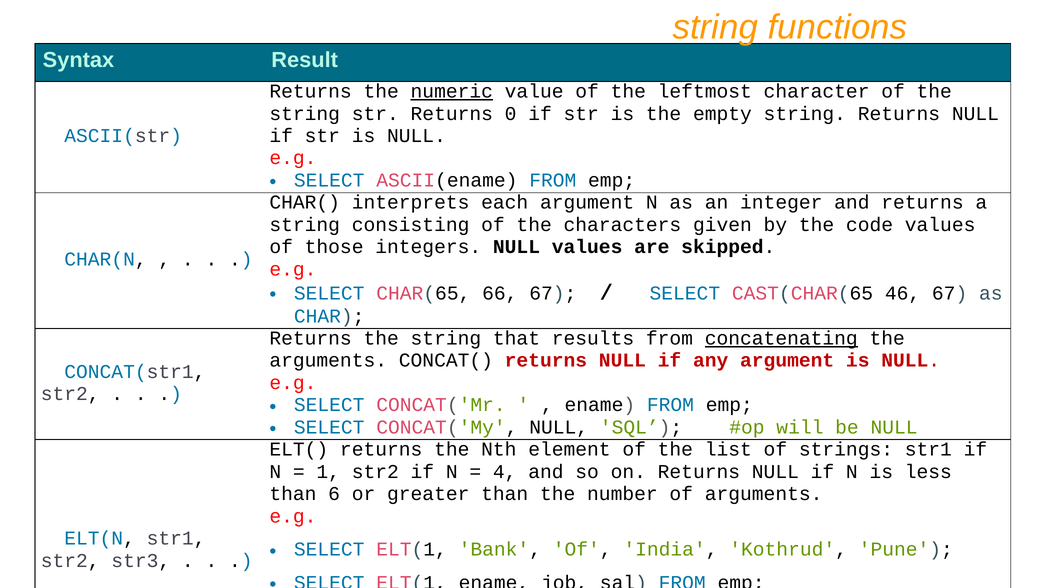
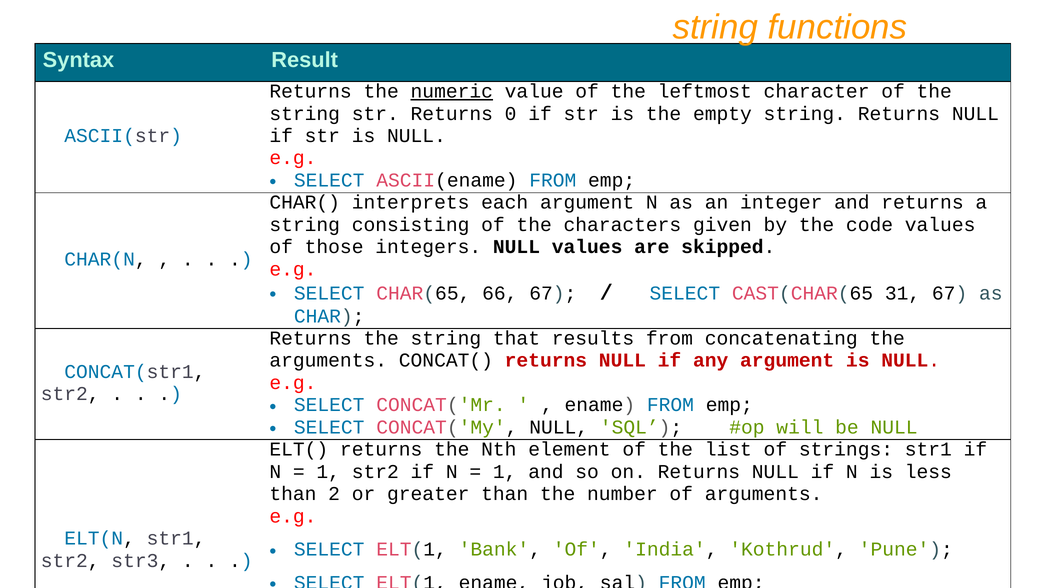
46: 46 -> 31 (903, 293)
concatenating underline: present -> none (781, 339)
4: 4 -> 1 (505, 472)
6: 6 -> 2 (334, 494)
